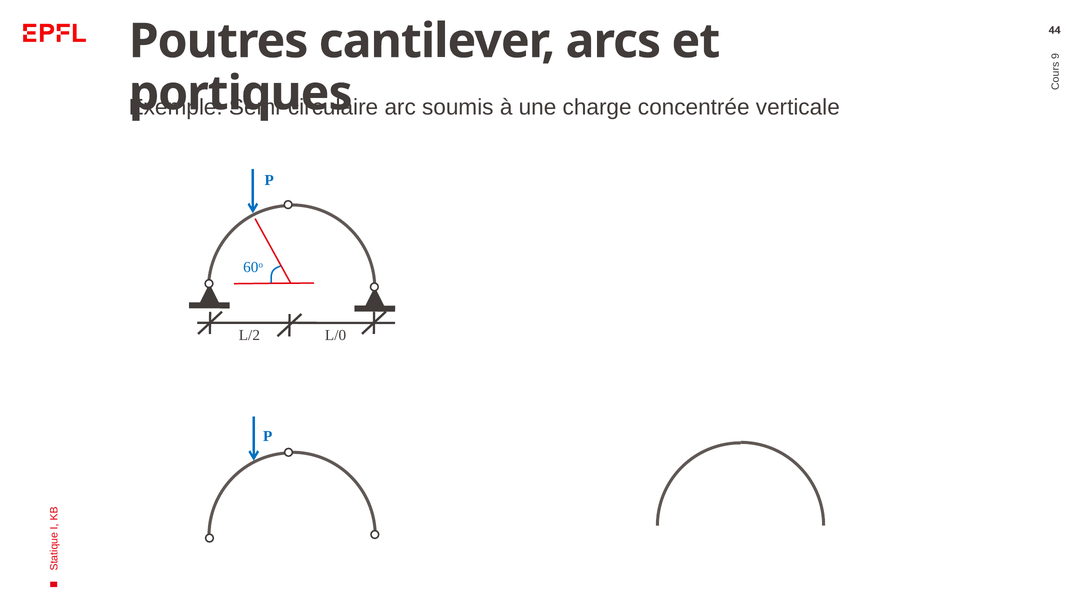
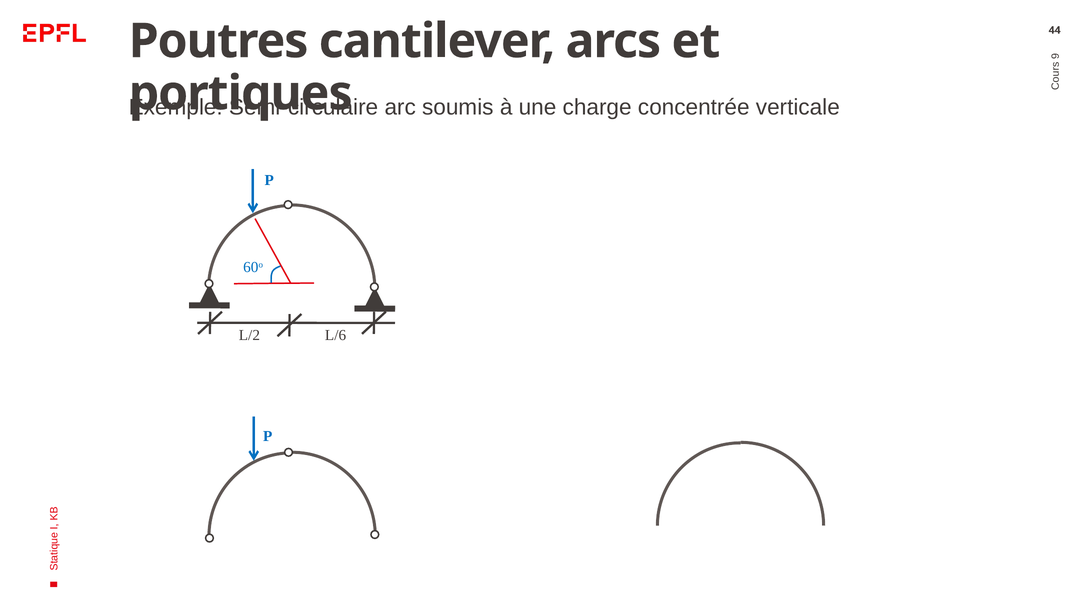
L/0: L/0 -> L/6 (336, 336)
